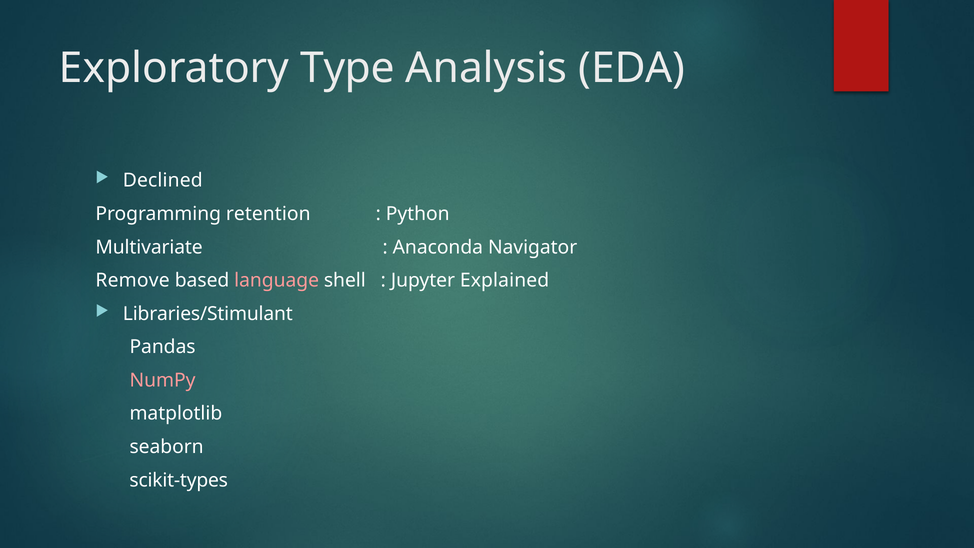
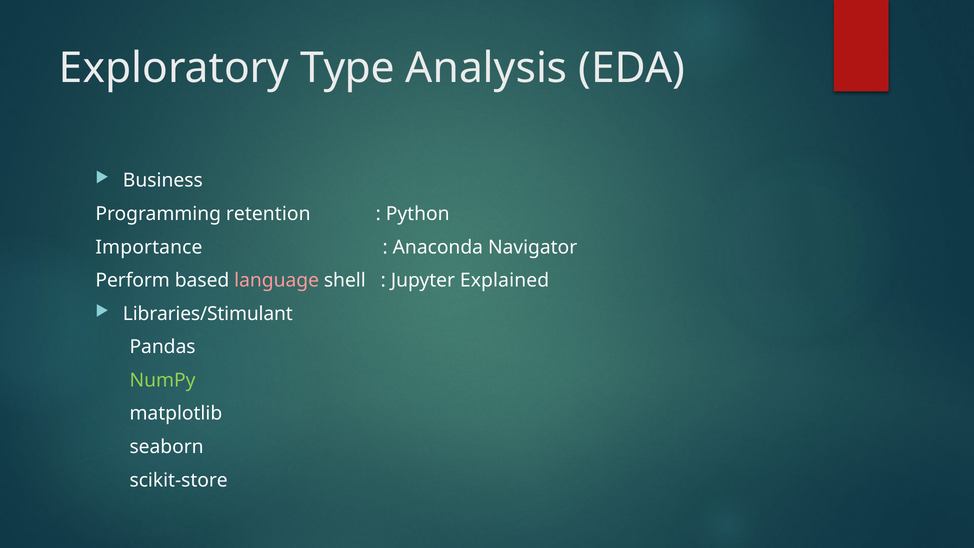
Declined: Declined -> Business (163, 181)
Multivariate: Multivariate -> Importance (149, 247)
Remove: Remove -> Perform (133, 280)
NumPy colour: pink -> light green (163, 380)
scikit-types: scikit-types -> scikit-store (179, 480)
